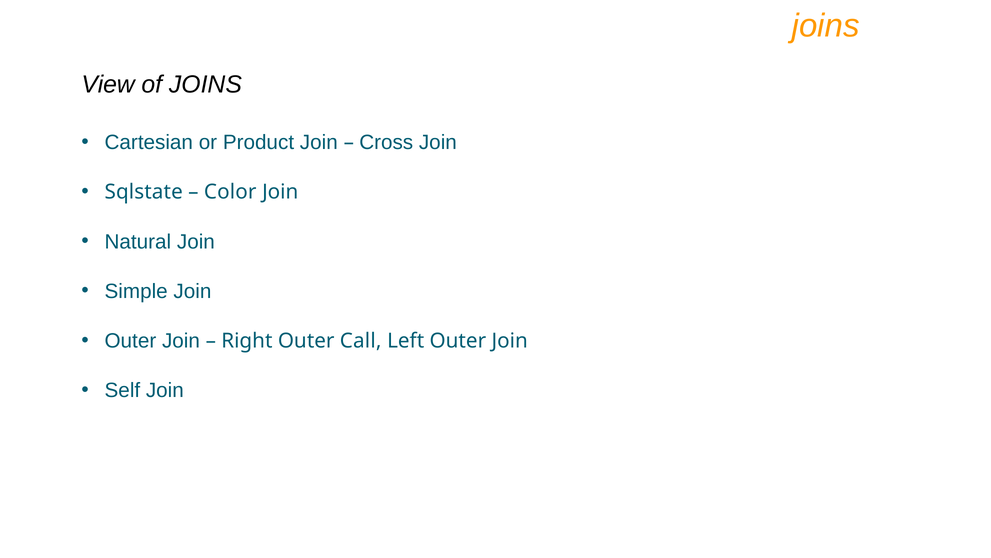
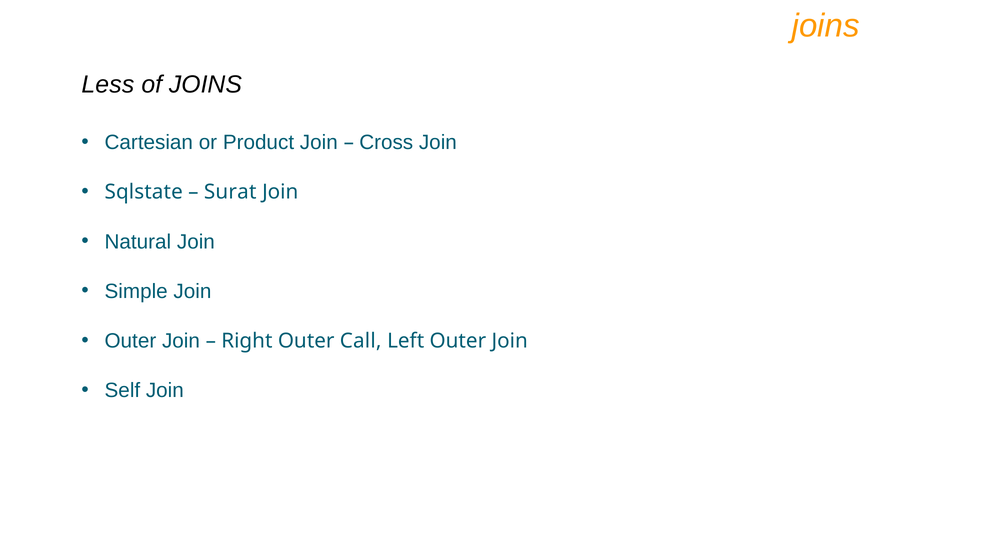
View: View -> Less (108, 85)
Color: Color -> Surat (230, 192)
